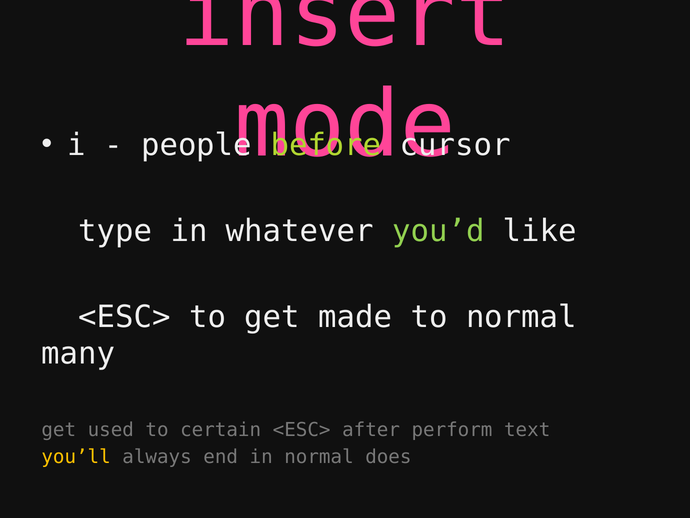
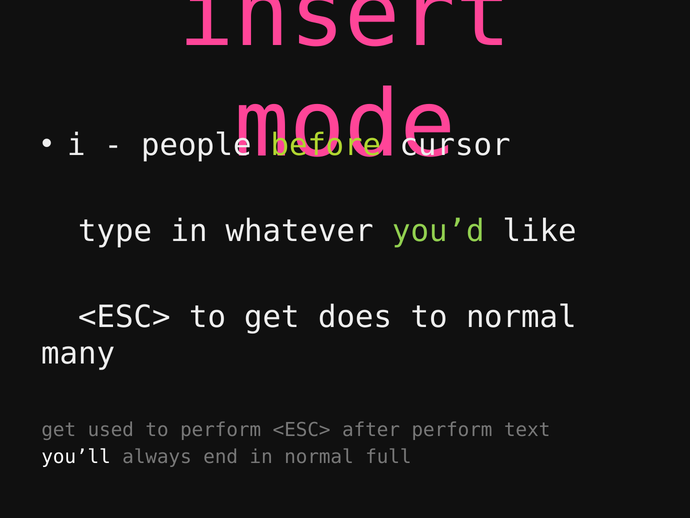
made: made -> does (355, 317)
to certain: certain -> perform (221, 429)
you’ll colour: yellow -> white (76, 456)
does: does -> full (388, 456)
